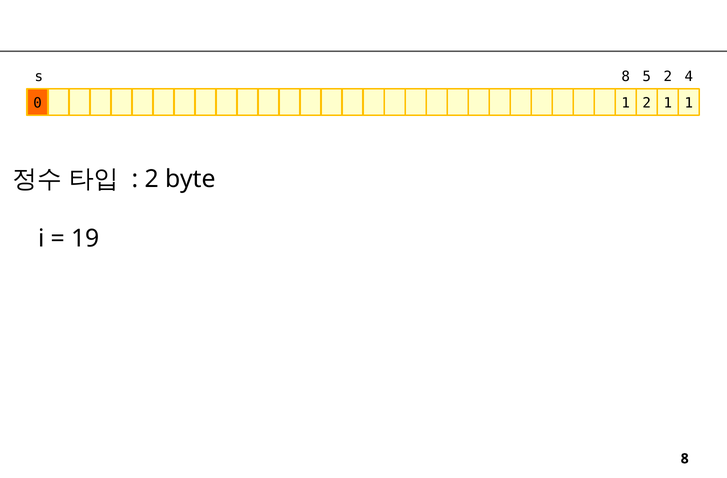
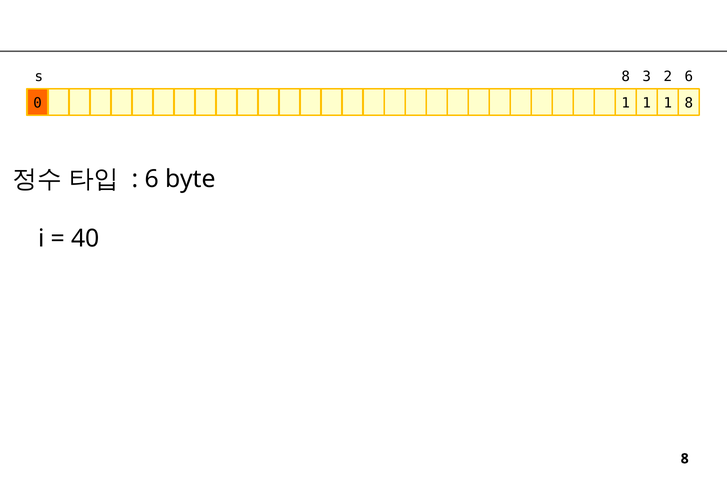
5: 5 -> 3 (647, 76)
2 4: 4 -> 6 (689, 76)
0 1 2: 2 -> 1 (647, 103)
1 1: 1 -> 8 (689, 103)
2: 2 -> 6 (152, 179)
19: 19 -> 40 (85, 238)
